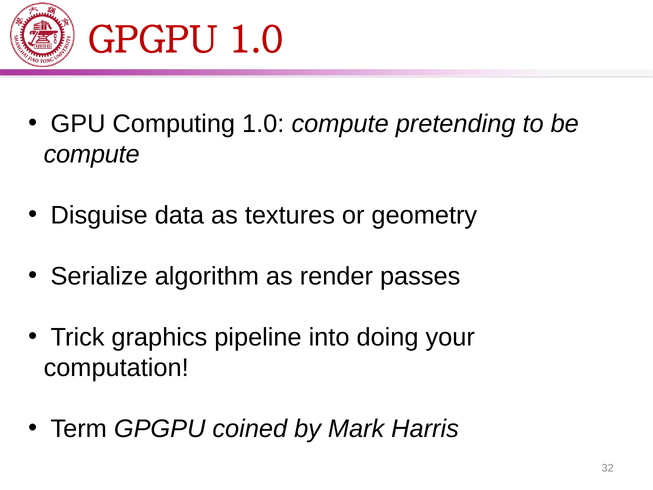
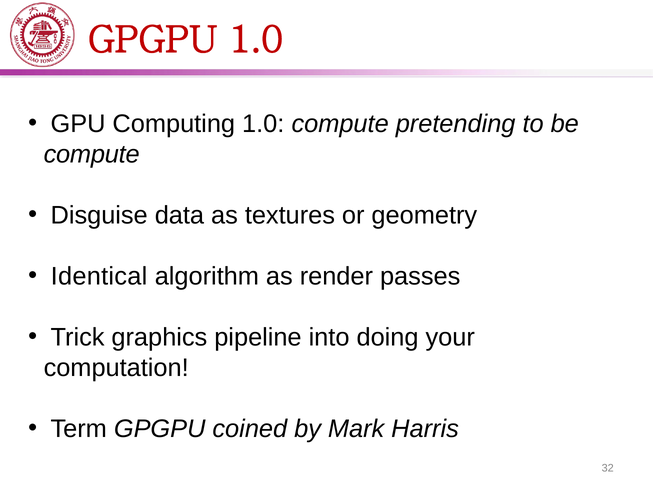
Serialize: Serialize -> Identical (99, 276)
